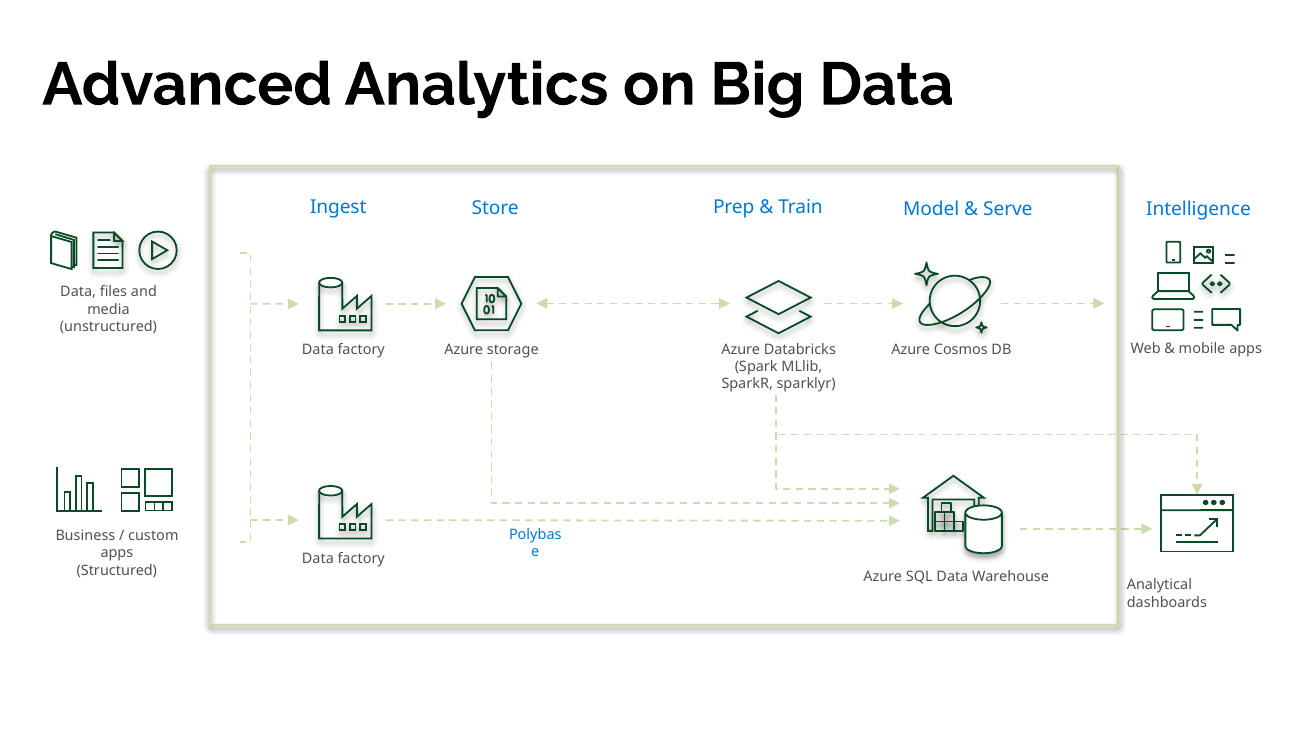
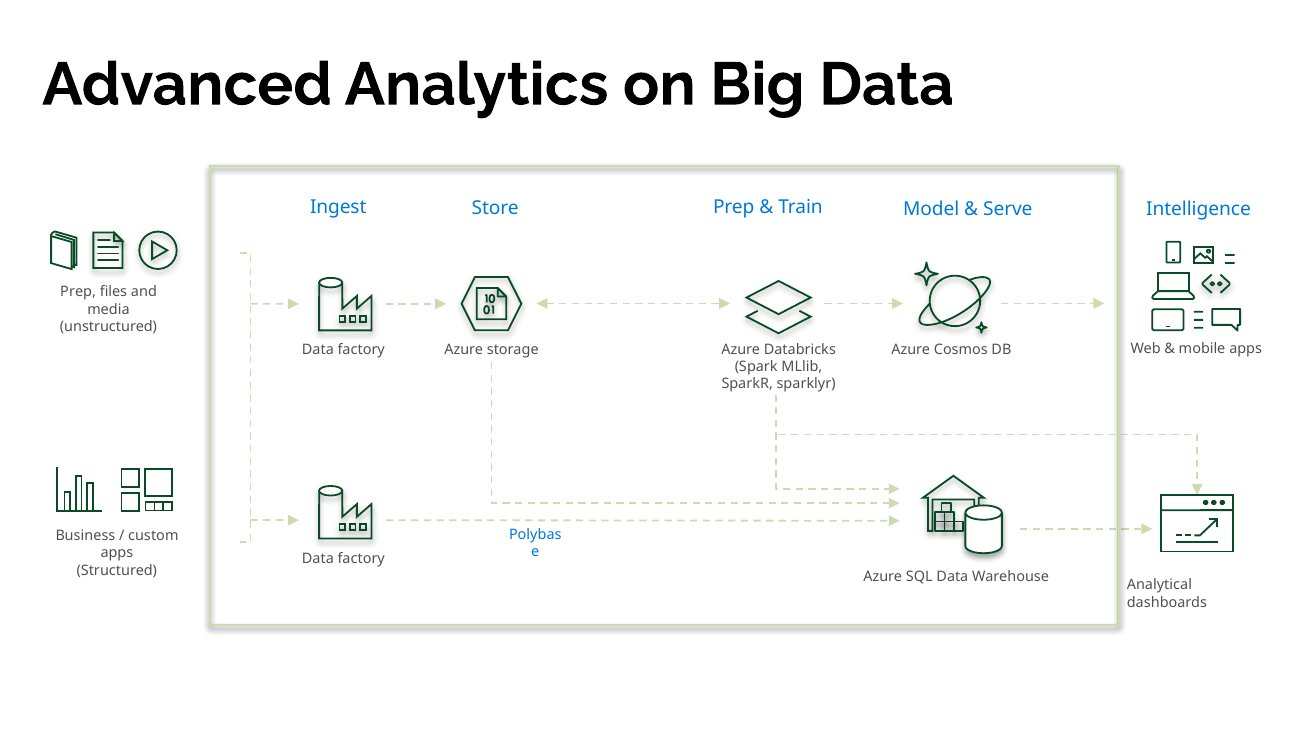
Data: Data -> Prep (78, 292)
